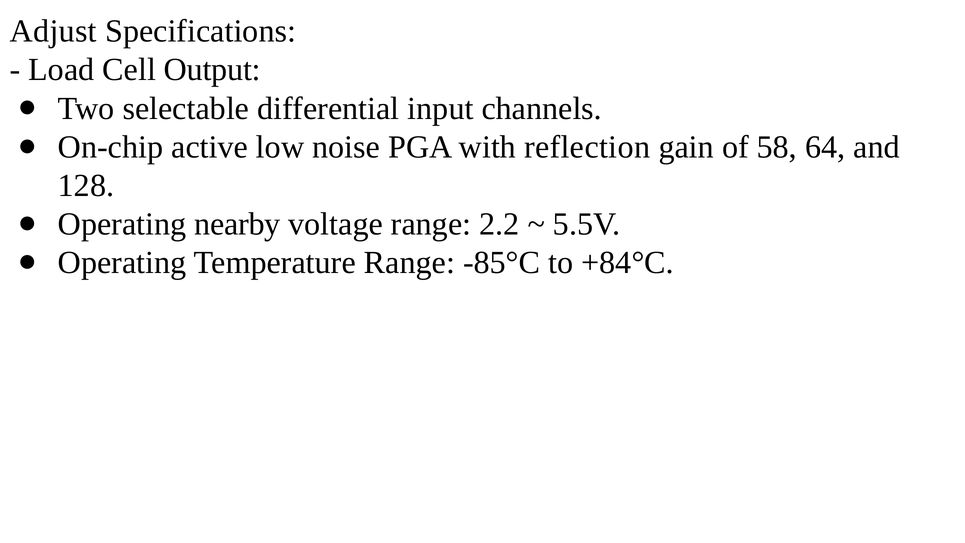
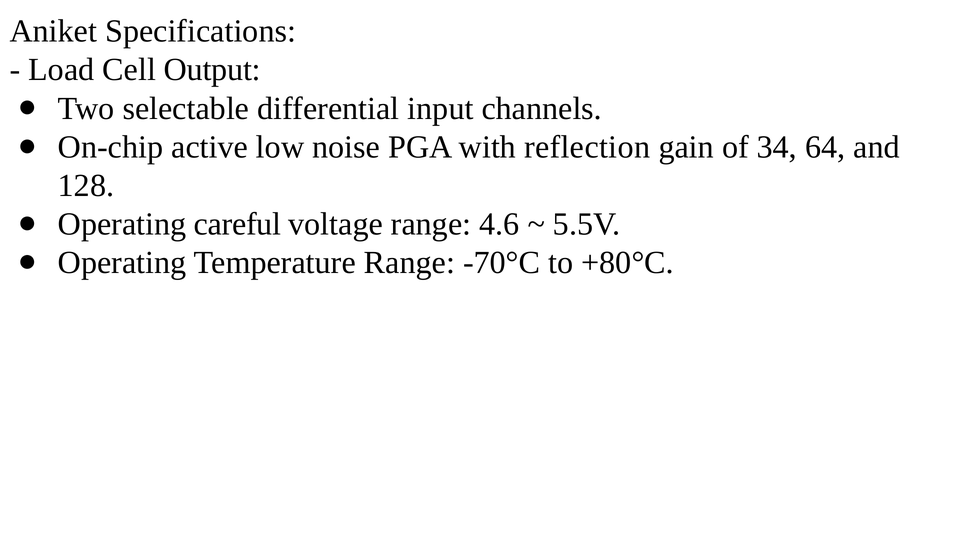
Adjust: Adjust -> Aniket (53, 31)
58: 58 -> 34 (777, 147)
nearby: nearby -> careful (237, 224)
2.2: 2.2 -> 4.6 (499, 224)
-85°C: -85°C -> -70°C (502, 263)
+84°C: +84°C -> +80°C (628, 263)
